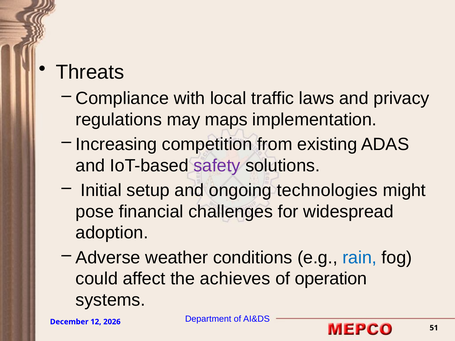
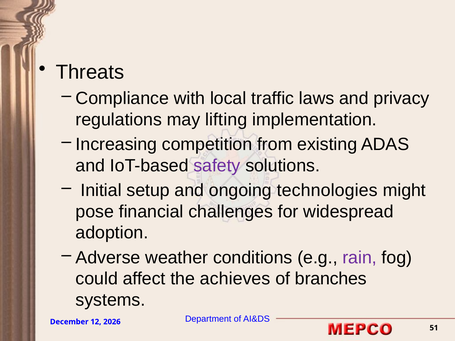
maps: maps -> lifting (226, 120)
rain colour: blue -> purple (360, 258)
operation: operation -> branches (331, 279)
